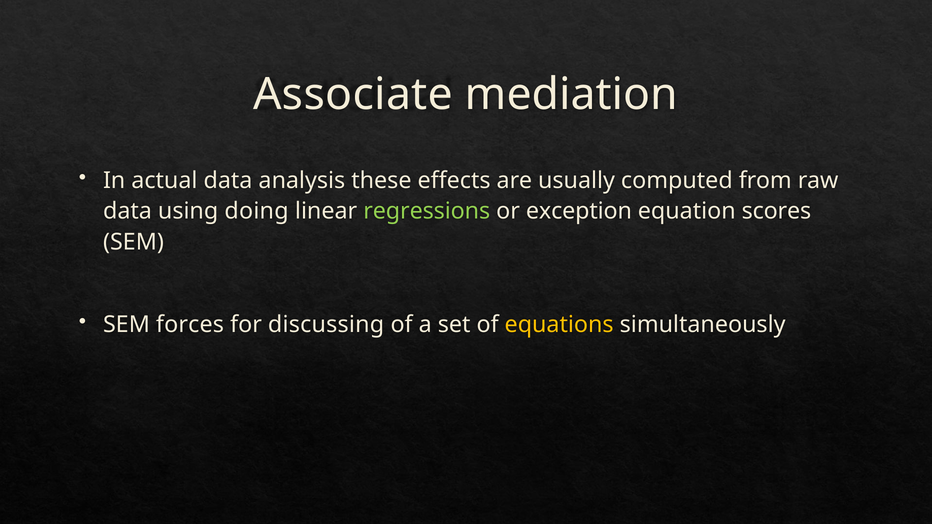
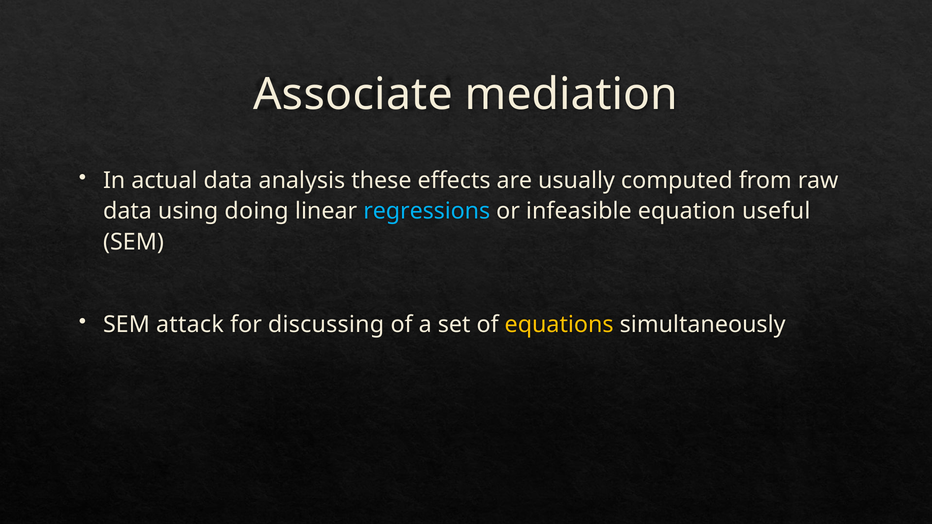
regressions colour: light green -> light blue (427, 211)
exception: exception -> infeasible (579, 211)
scores: scores -> useful (776, 211)
forces: forces -> attack (190, 325)
